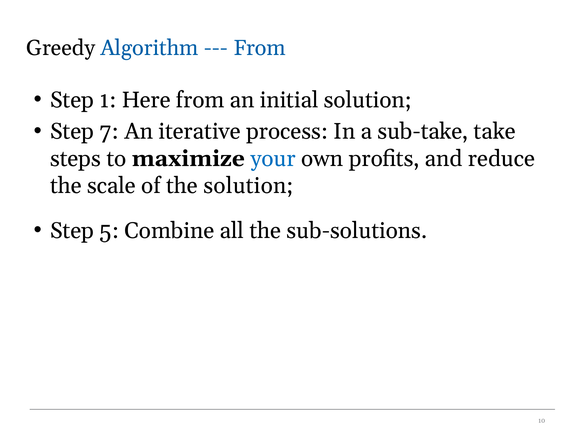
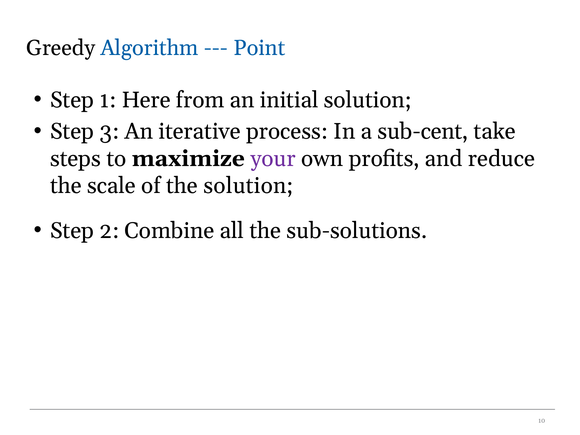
From: From -> Point (259, 48)
7: 7 -> 3 (109, 132)
sub-take: sub-take -> sub-cent (423, 132)
your colour: blue -> purple (273, 159)
5: 5 -> 2 (109, 231)
